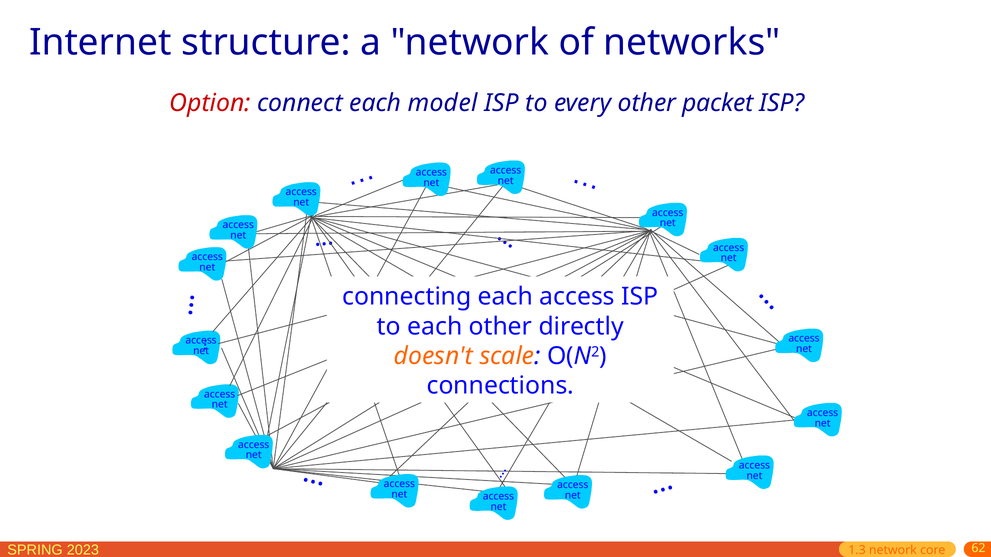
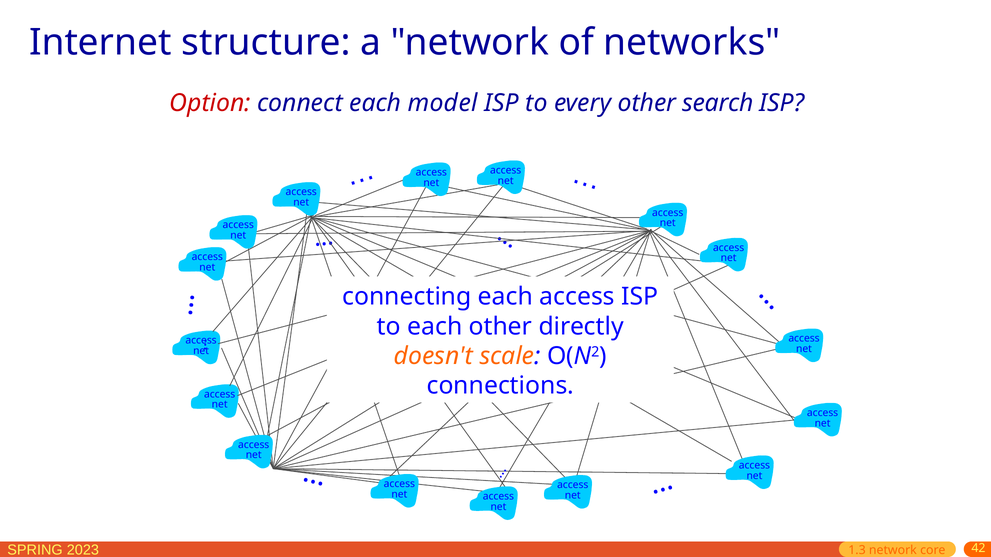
packet: packet -> search (718, 103)
62: 62 -> 42 (978, 549)
